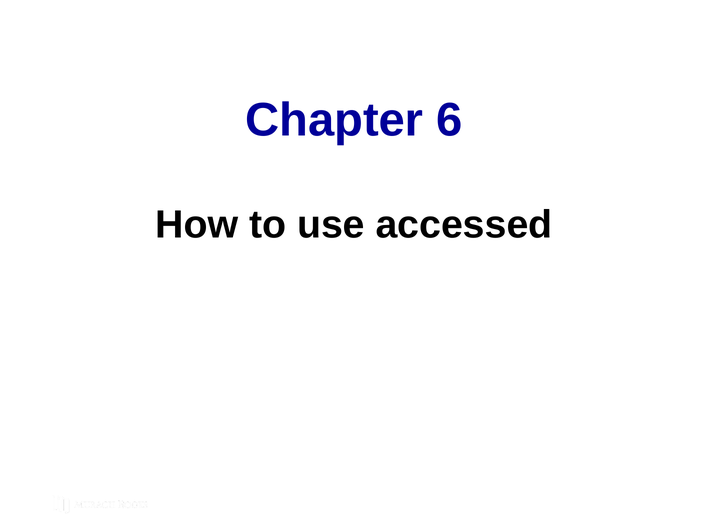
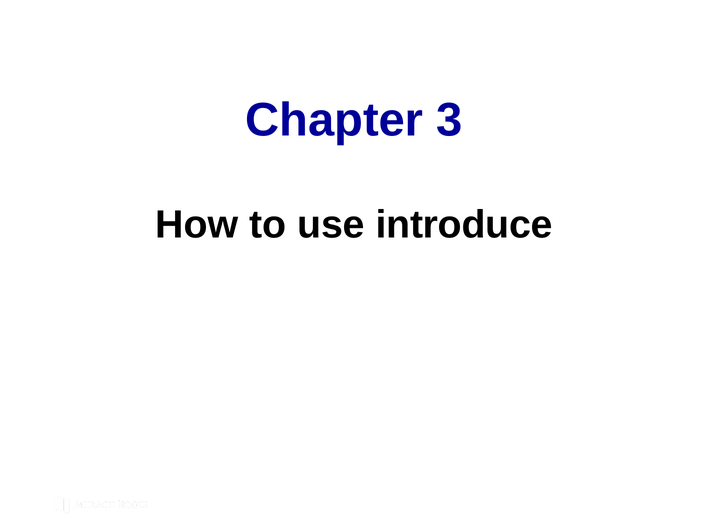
6: 6 -> 3 (449, 120)
accessed: accessed -> introduce (464, 225)
